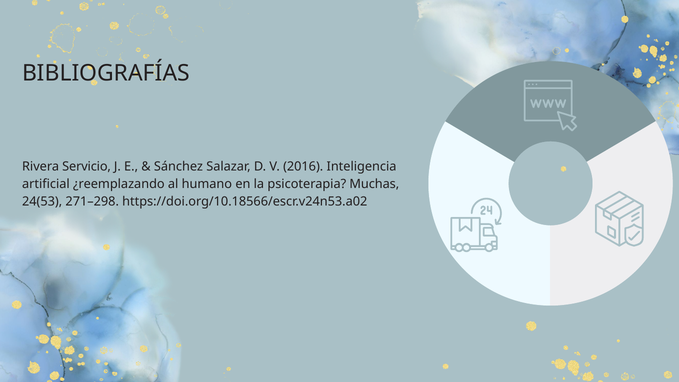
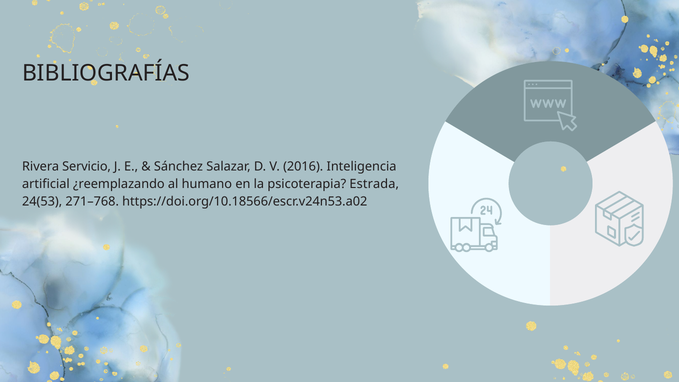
Muchas: Muchas -> Estrada (374, 184)
271–298: 271–298 -> 271–768 (92, 202)
